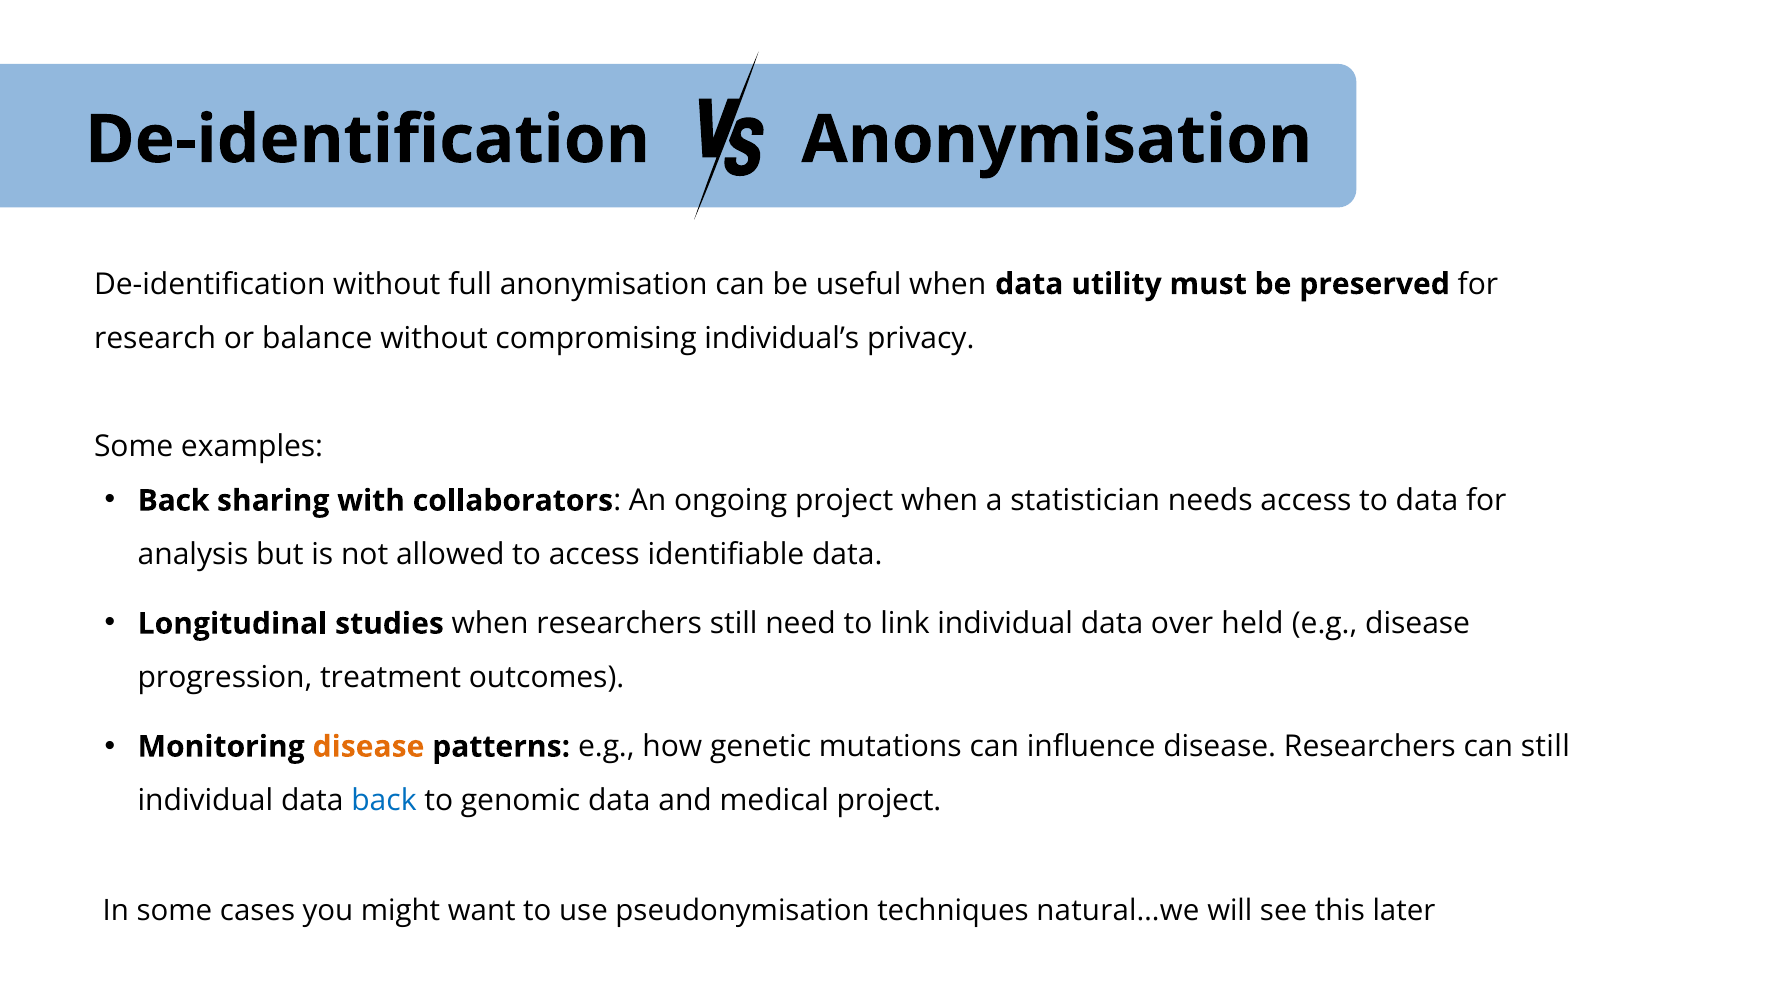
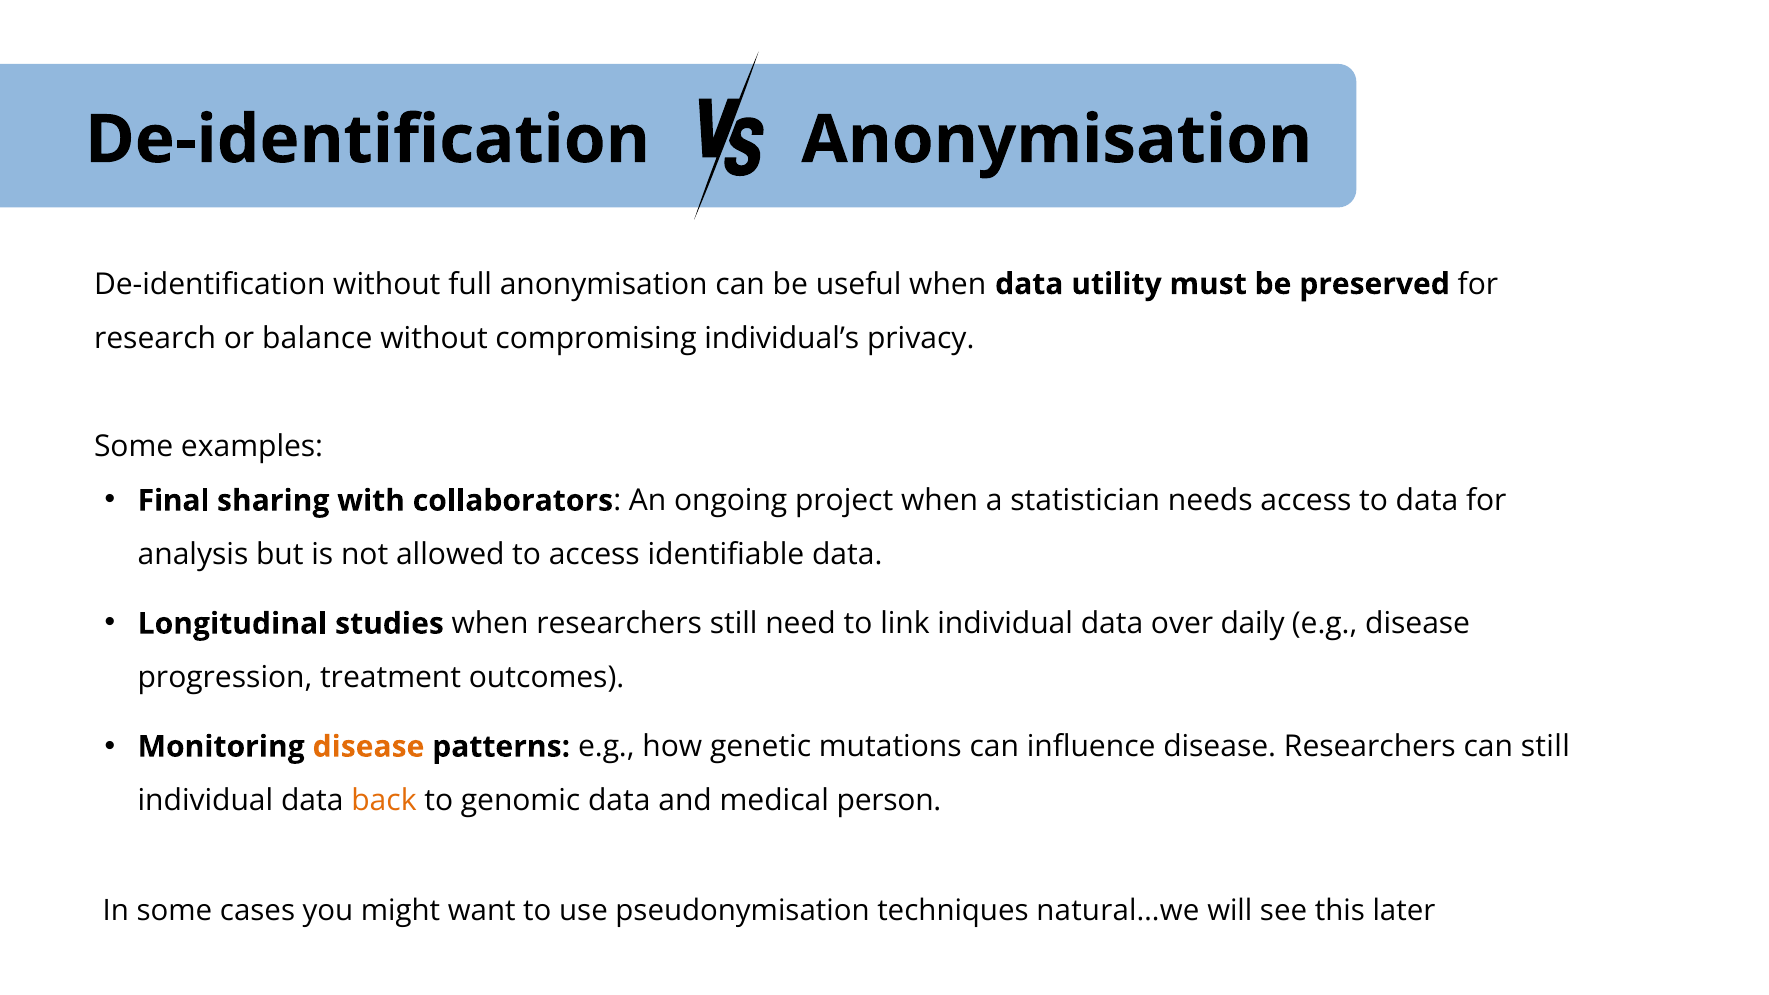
Back: Back -> Final (174, 501)
held: held -> daily (1253, 624)
back colour: blue -> orange (384, 801)
medical project: project -> person (889, 801)
